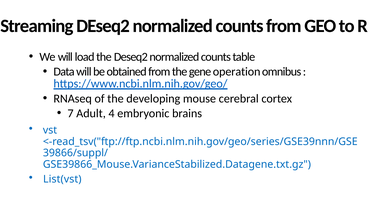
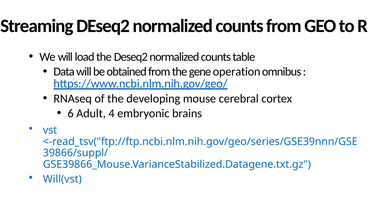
7: 7 -> 6 (71, 113)
List(vst: List(vst -> Will(vst (62, 179)
